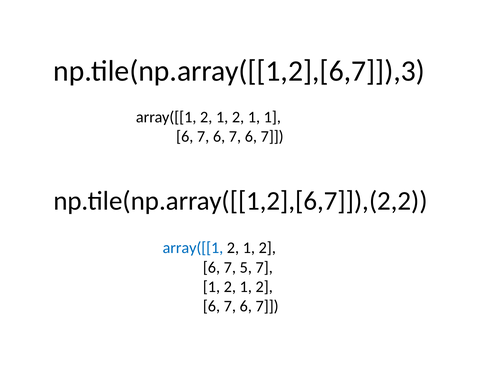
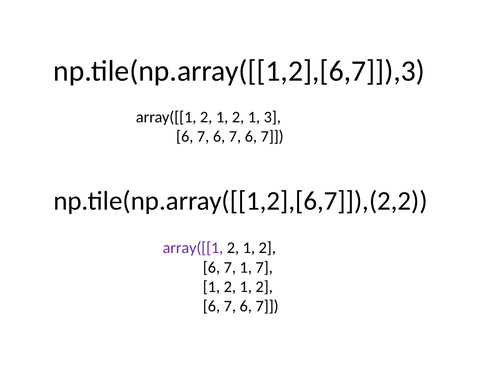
1 1: 1 -> 3 (272, 117)
array([[1 colour: blue -> purple (193, 248)
6 7 5: 5 -> 1 (246, 267)
